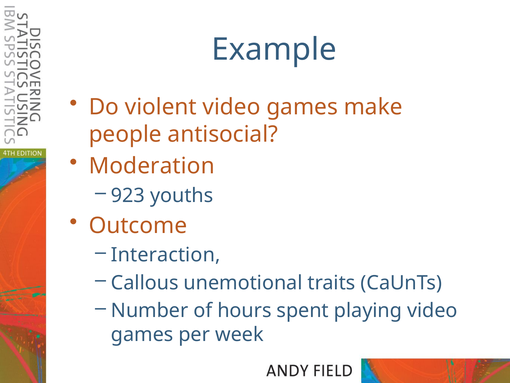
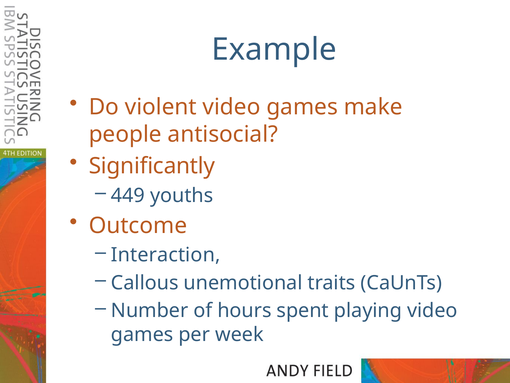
Moderation: Moderation -> Significantly (152, 166)
923: 923 -> 449 (128, 195)
